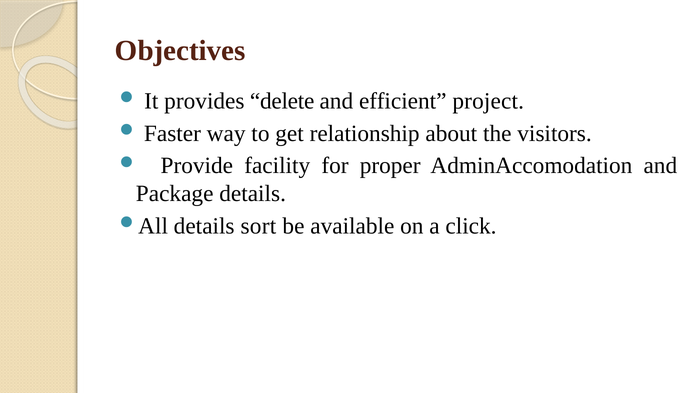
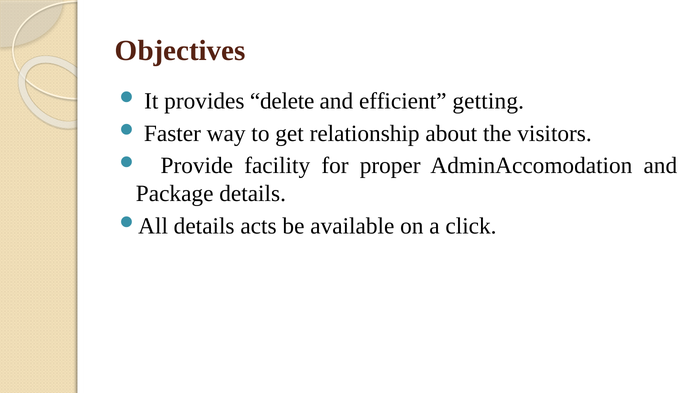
project: project -> getting (488, 101)
sort: sort -> acts (259, 226)
